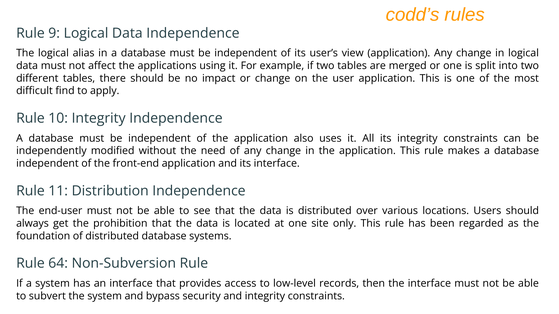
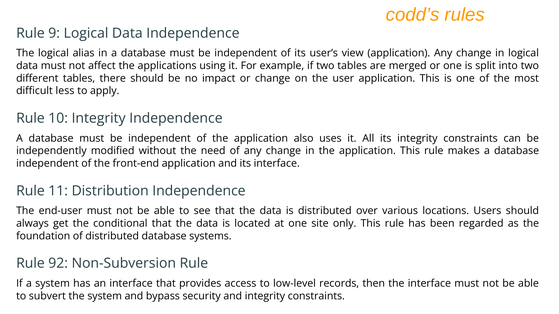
find: find -> less (65, 91)
prohibition: prohibition -> conditional (120, 224)
64: 64 -> 92 (58, 264)
